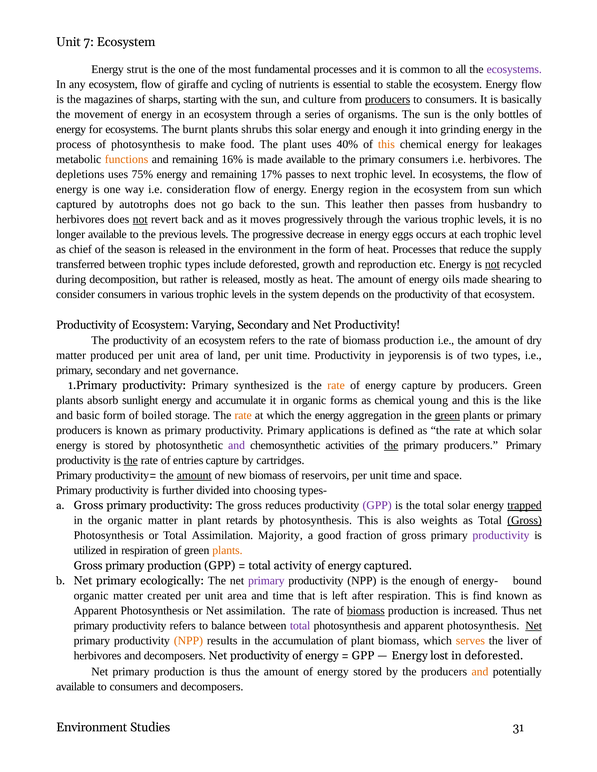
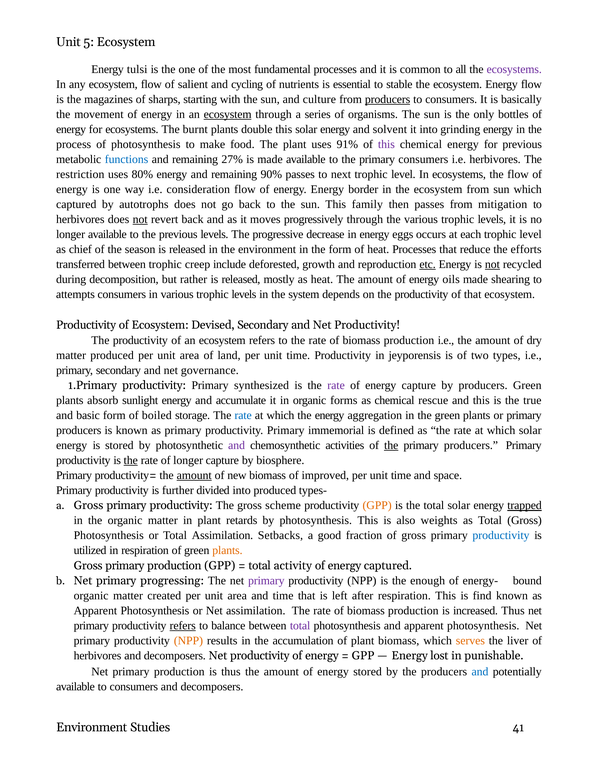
7: 7 -> 5 (89, 42)
strut: strut -> tulsi (137, 69)
giraffe: giraffe -> salient (193, 84)
ecosystem underline: none -> present (228, 114)
shrubs: shrubs -> double (257, 129)
and enough: enough -> solvent (390, 129)
40%: 40% -> 91% (347, 144)
this colour: orange -> purple (386, 144)
for leakages: leakages -> previous (522, 144)
functions colour: orange -> blue (127, 159)
16%: 16% -> 27% (232, 159)
depletions: depletions -> restriction (80, 174)
75%: 75% -> 80% (142, 174)
17%: 17% -> 90% (271, 174)
region: region -> border (363, 189)
leather: leather -> family (367, 204)
husbandry: husbandry -> mitigation (503, 204)
supply: supply -> efforts (526, 249)
trophic types: types -> creep (198, 264)
etc underline: none -> present (428, 264)
consider: consider -> attempts (75, 295)
Varying: Varying -> Devised (213, 325)
rate colour: orange -> purple (336, 386)
young: young -> rescue (433, 401)
like: like -> true (532, 401)
rate colour: orange -> blue (243, 416)
green underline: present -> none (447, 416)
applications: applications -> immemorial (336, 431)
of entries: entries -> longer (188, 461)
cartridges: cartridges -> biosphere (280, 461)
reservoirs: reservoirs -> improved (325, 476)
into choosing: choosing -> produced (275, 491)
reduces: reduces -> scheme (283, 506)
GPP colour: purple -> orange (377, 506)
Gross underline: present -> none (525, 521)
Majority: Majority -> Setbacks (280, 536)
productivity colour: purple -> blue (501, 536)
ecologically: ecologically -> progressing (172, 581)
biomass underline: present -> none (366, 611)
refers underline: none -> present (183, 626)
Net underline: present -> none (534, 626)
in deforested: deforested -> punishable (494, 656)
and colour: orange -> blue (480, 672)
31: 31 -> 41 (518, 728)
